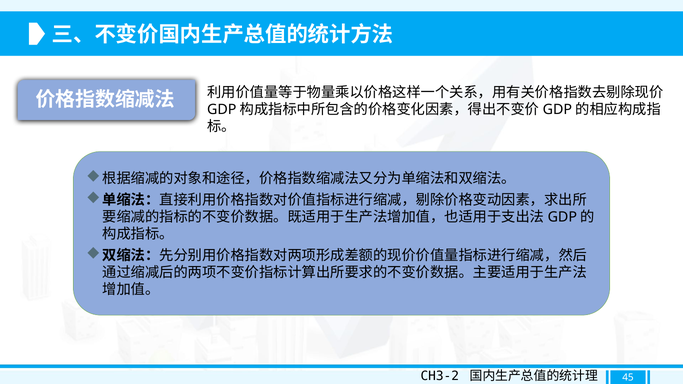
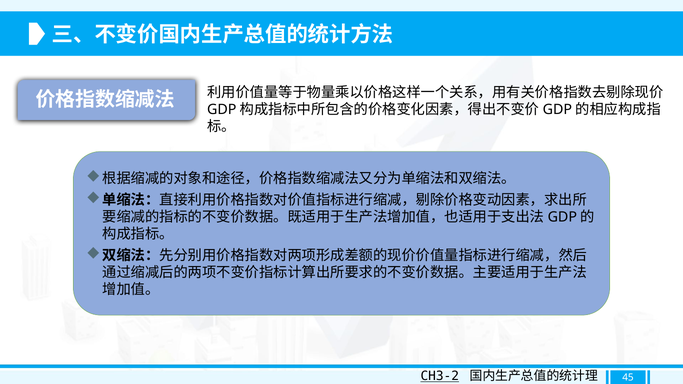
CH3-2 underline: none -> present (440, 376)
